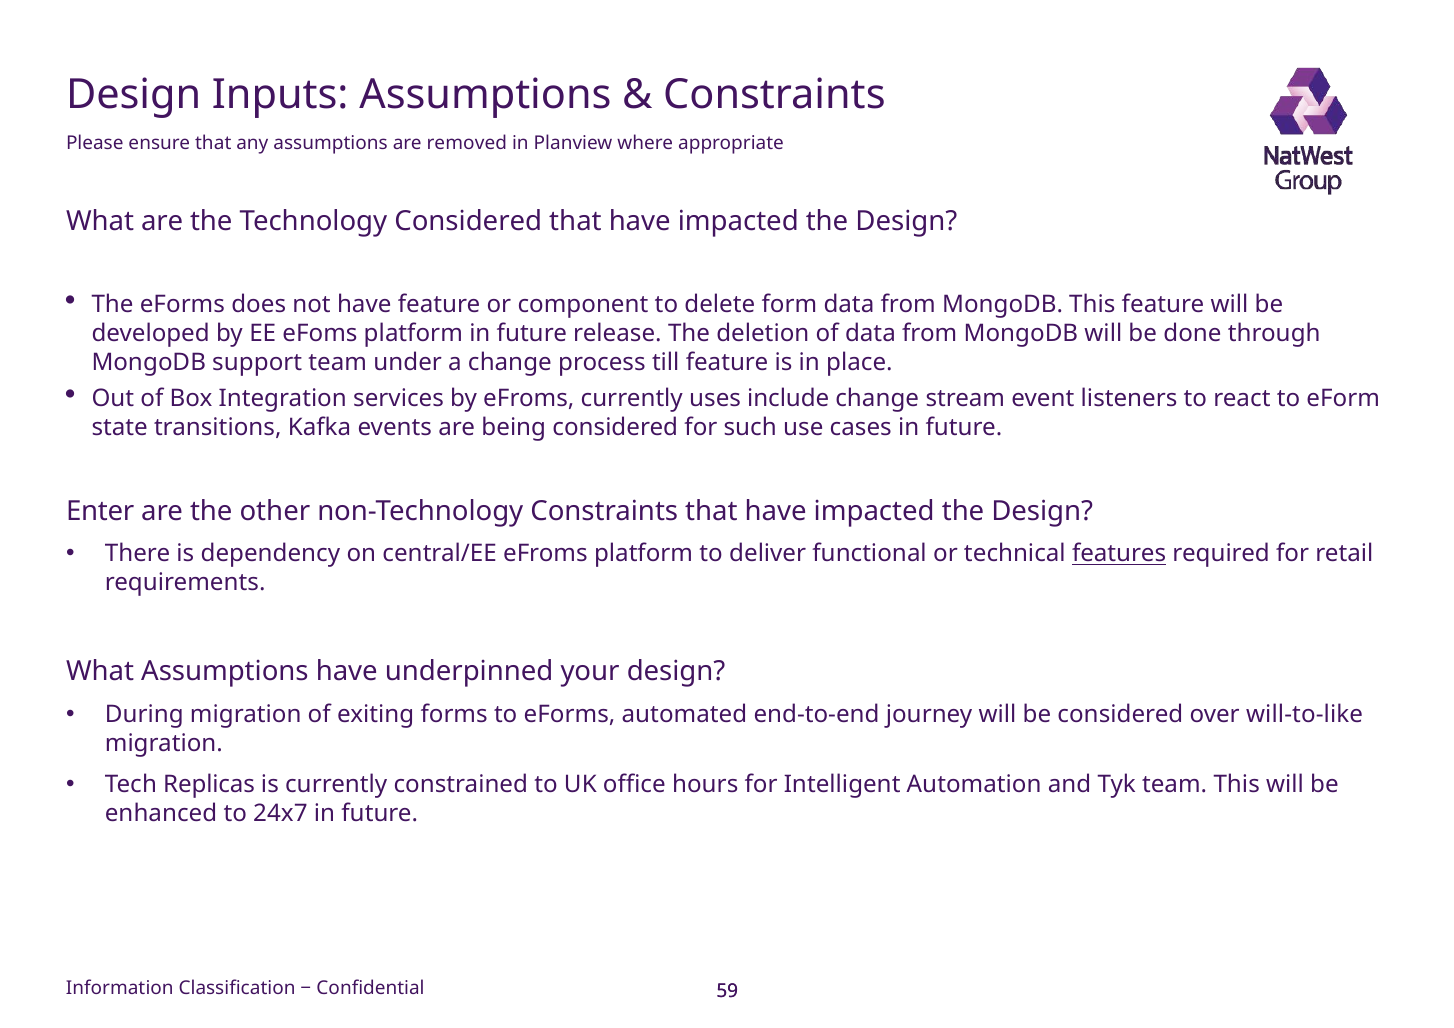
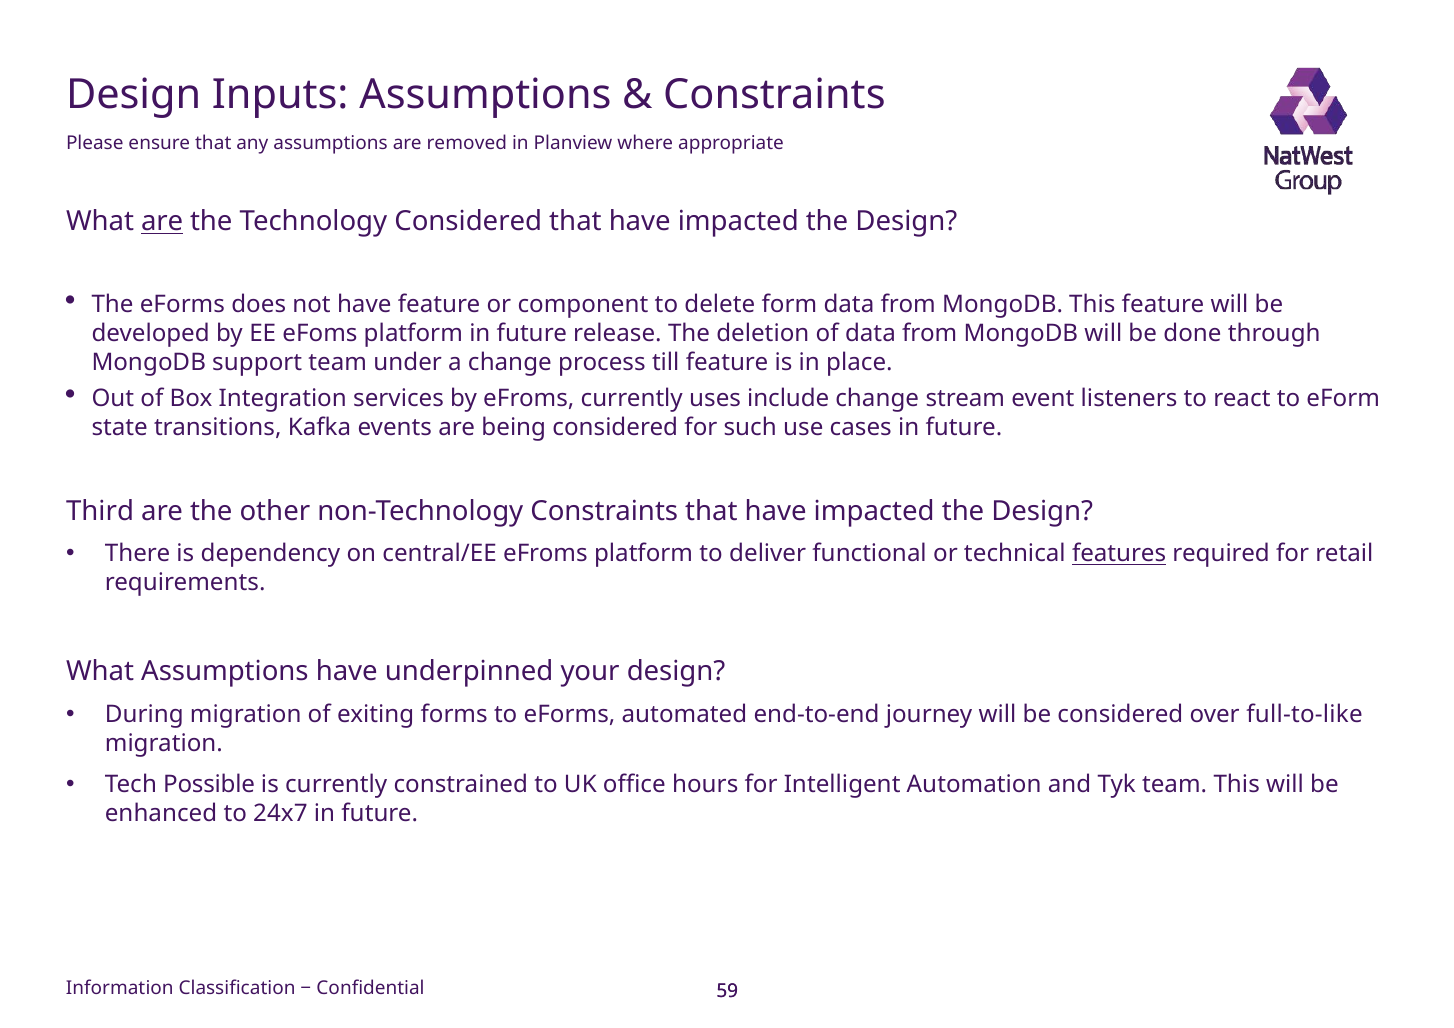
are underline: none -> present (162, 222)
Enter: Enter -> Third (100, 511)
will-to-like: will-to-like -> full-to-like (1305, 715)
Replicas: Replicas -> Possible (209, 785)
